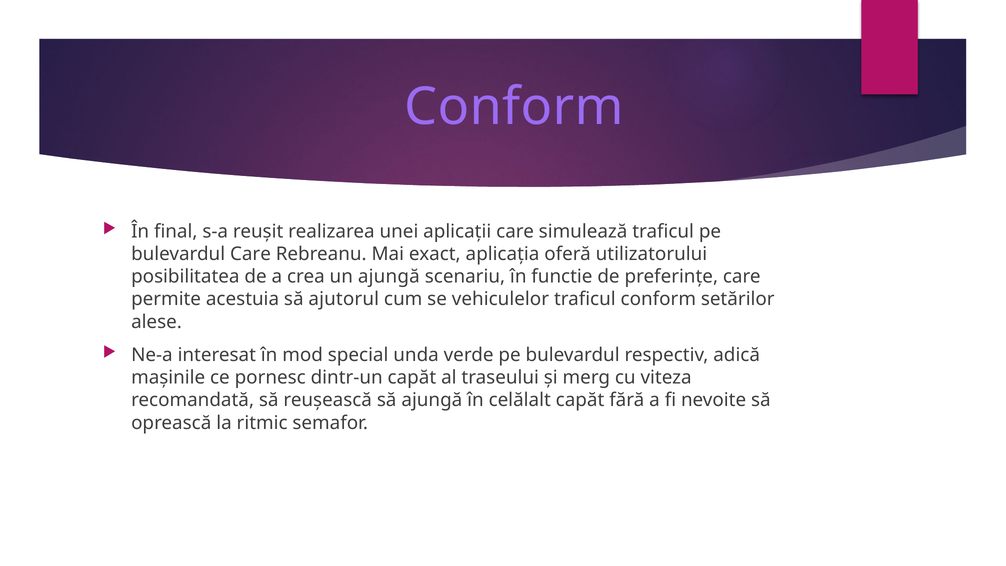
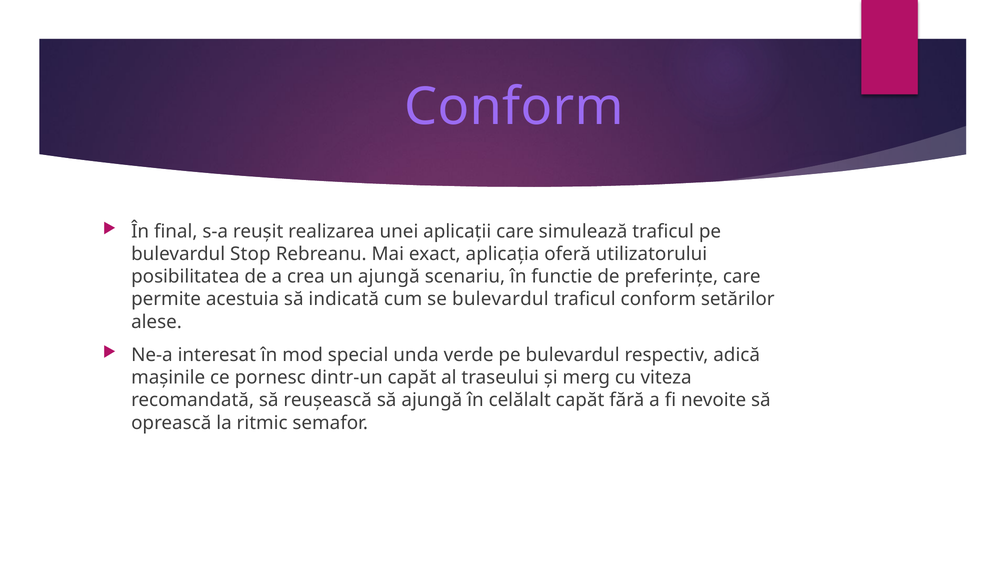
bulevardul Care: Care -> Stop (250, 254)
ajutorul: ajutorul -> indicată (344, 299)
se vehiculelor: vehiculelor -> bulevardul (500, 299)
